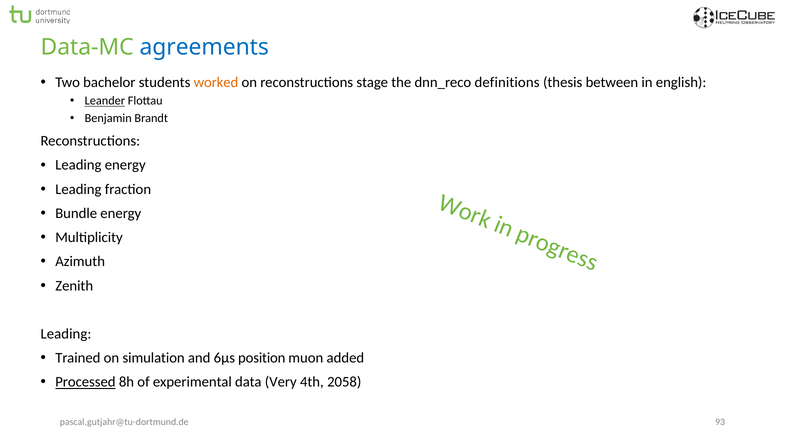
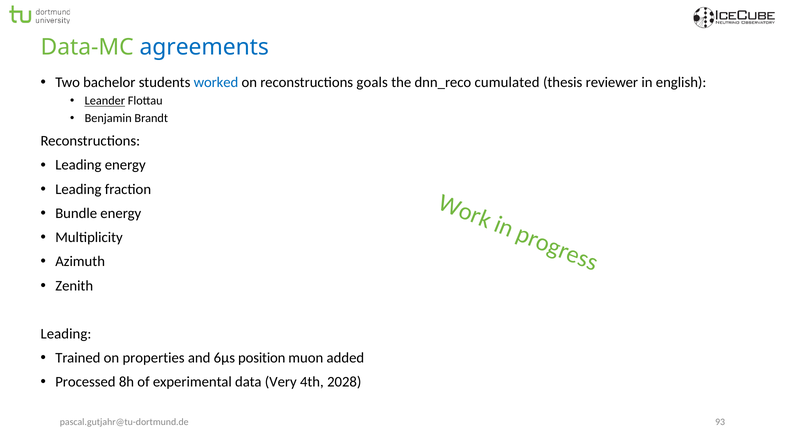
worked colour: orange -> blue (216, 82)
stage: stage -> goals (372, 82)
definitions: definitions -> cumulated (507, 82)
between: between -> reviewer (612, 82)
simulation: simulation -> properties (154, 358)
Processed underline: present -> none (85, 382)
2058: 2058 -> 2028 (344, 382)
